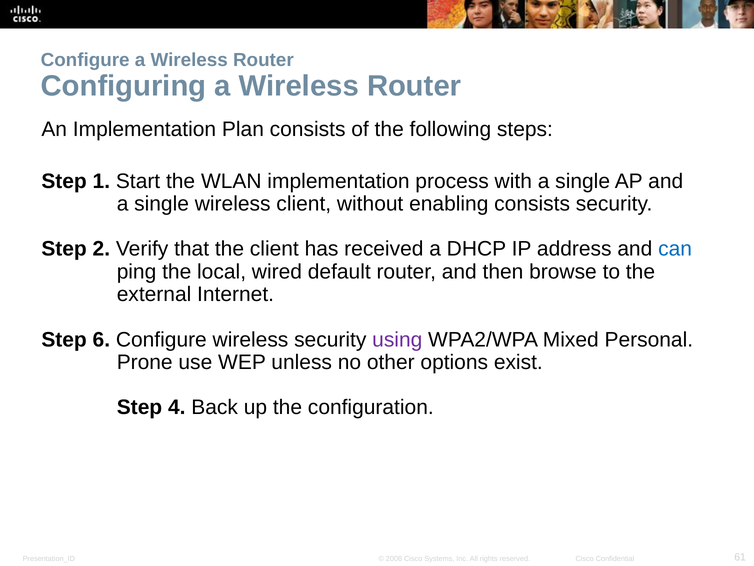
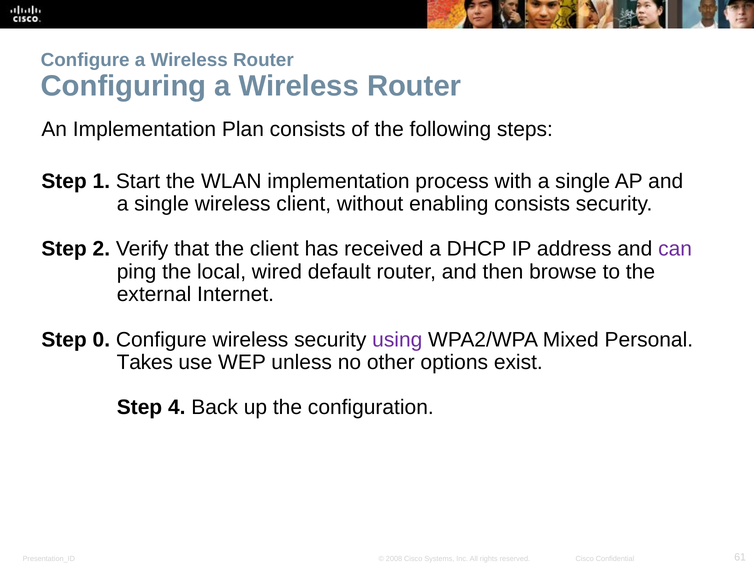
can colour: blue -> purple (675, 249)
6: 6 -> 0 (101, 339)
Prone: Prone -> Takes (145, 362)
